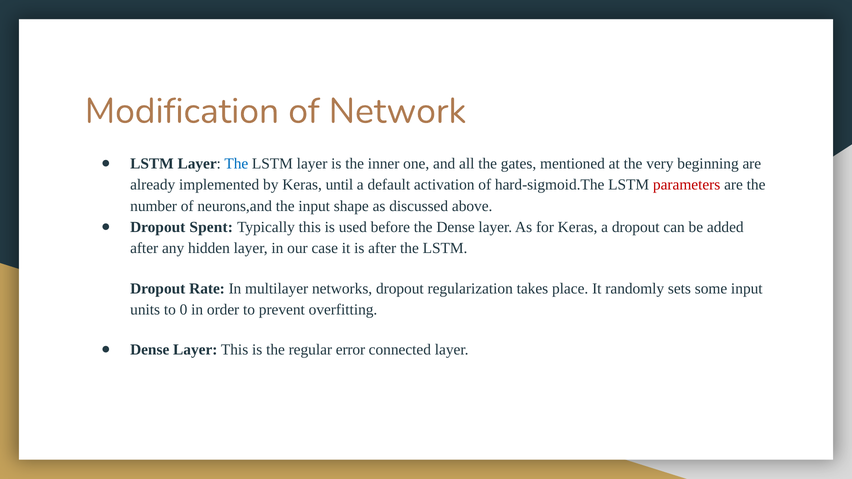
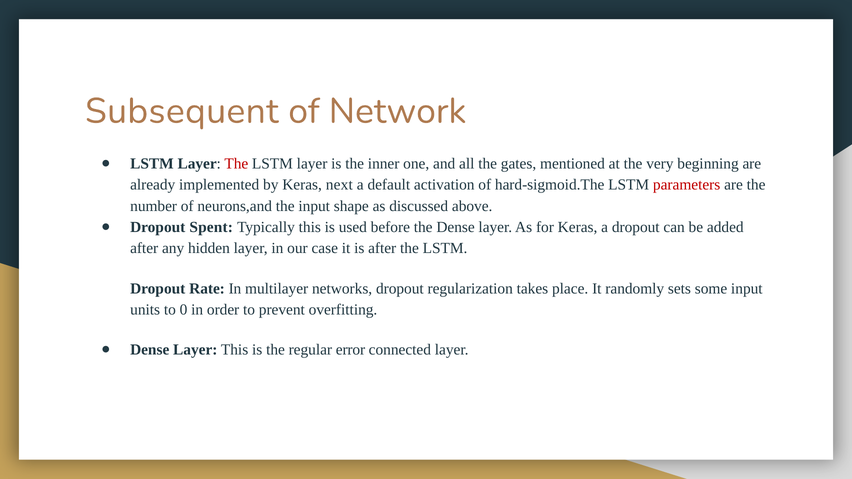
Modification: Modification -> Subsequent (182, 111)
The colour: blue -> red (236, 164)
until: until -> next (339, 185)
